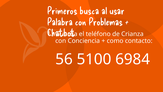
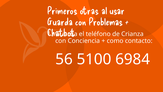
busca: busca -> otras (89, 11)
Palabra: Palabra -> Guarda (60, 22)
